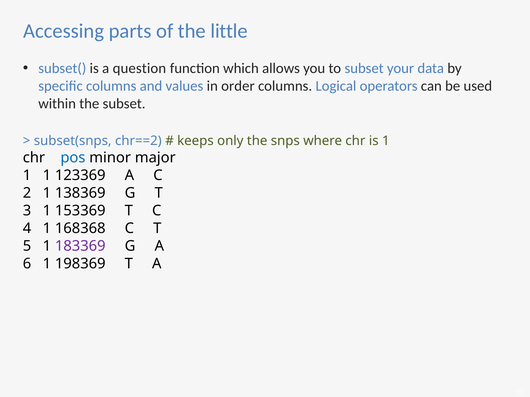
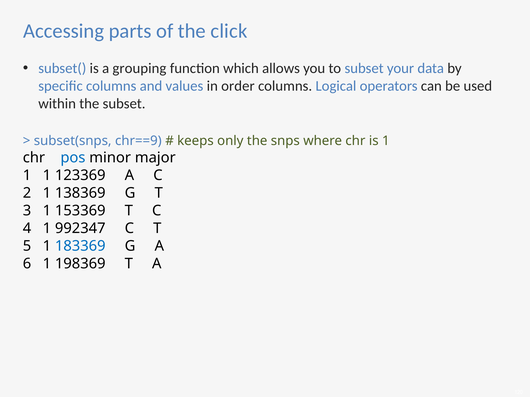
little: little -> click (229, 31)
question: question -> grouping (139, 68)
chr==2: chr==2 -> chr==9 (138, 141)
168368: 168368 -> 992347 (80, 229)
183369 colour: purple -> blue (80, 246)
